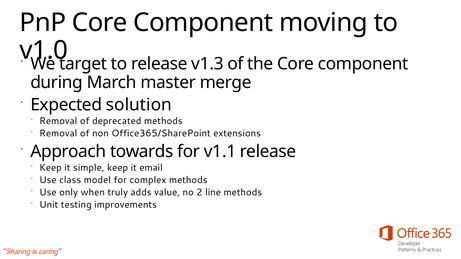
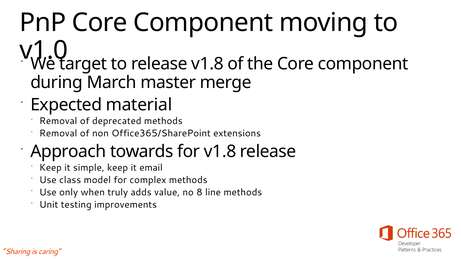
release v1.3: v1.3 -> v1.8 (208, 64)
solution: solution -> material (139, 105)
for v1.1: v1.1 -> v1.8 (220, 152)
2: 2 -> 8 (199, 193)
